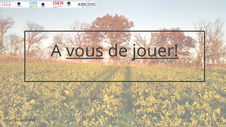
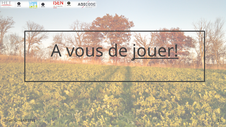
vous underline: present -> none (85, 51)
